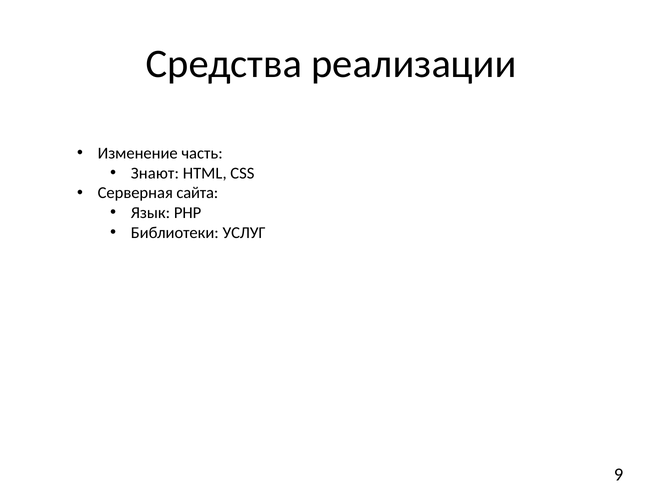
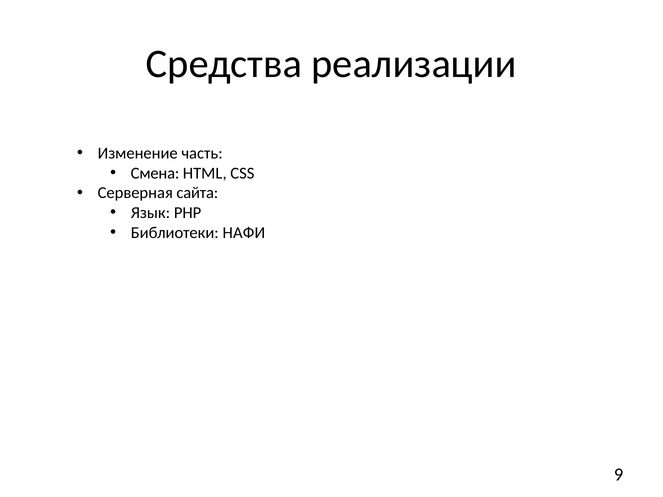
Знают: Знают -> Смена (155, 173)
УСЛУГ: УСЛУГ -> НАФИ (244, 233)
